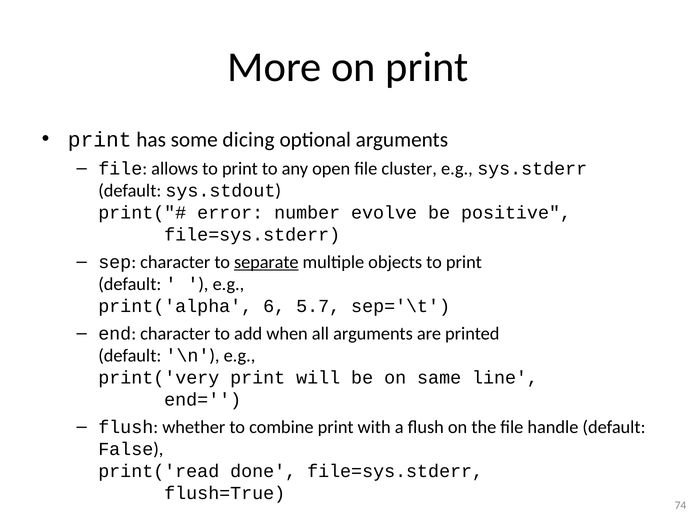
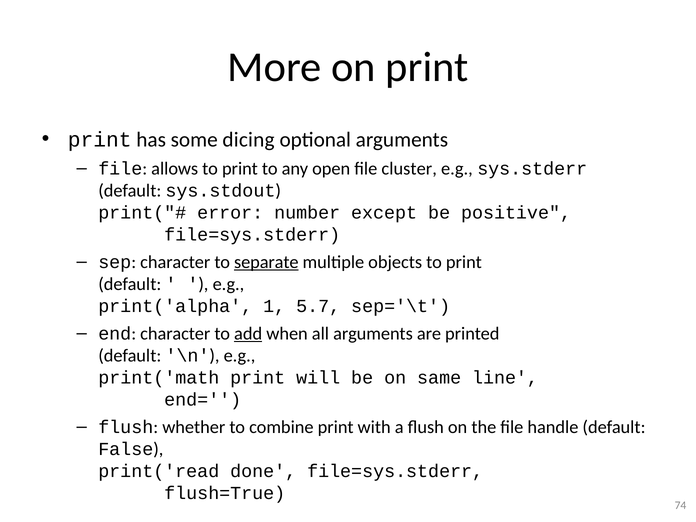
evolve: evolve -> except (384, 213)
6: 6 -> 1 (274, 306)
add underline: none -> present (248, 334)
print('very: print('very -> print('math (159, 378)
